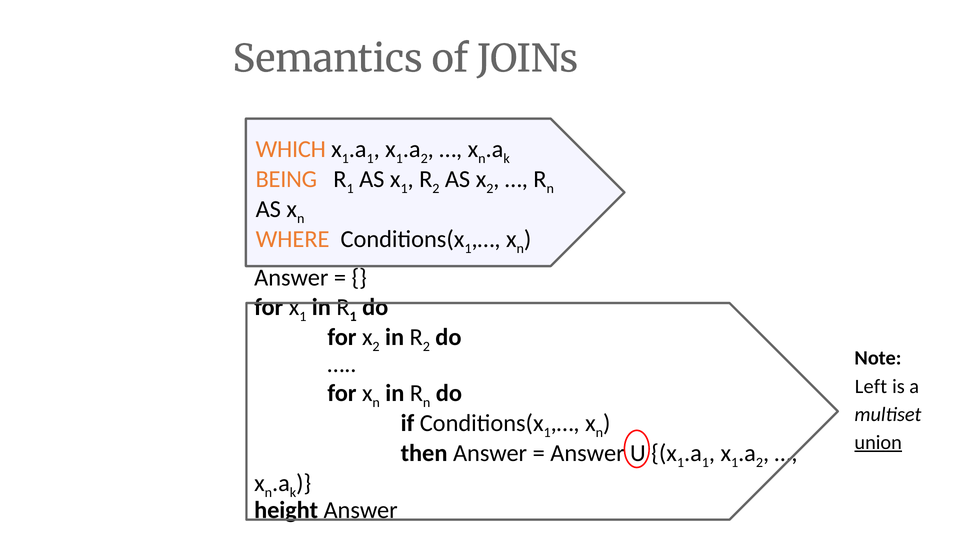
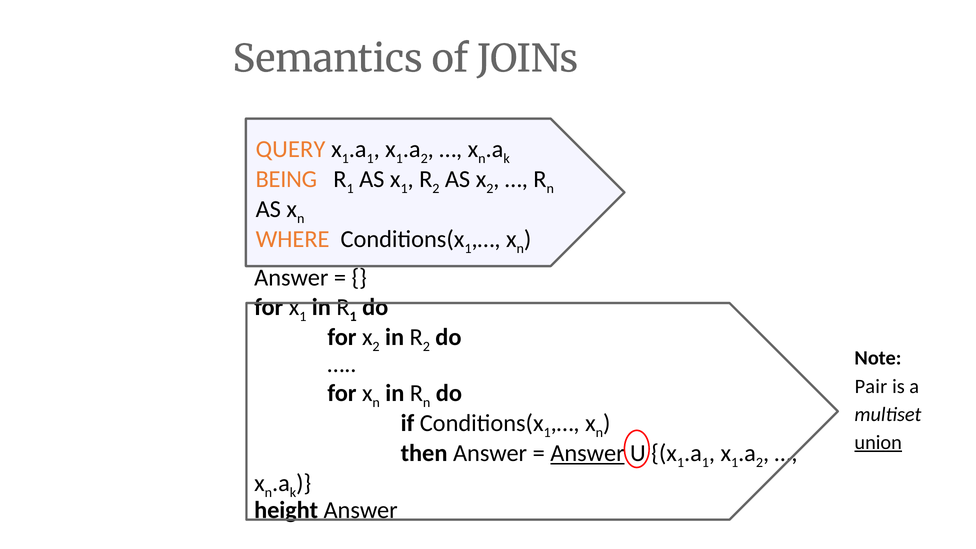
WHICH: WHICH -> QUERY (291, 149)
Left: Left -> Pair (871, 386)
Answer underline: none -> present (587, 453)
